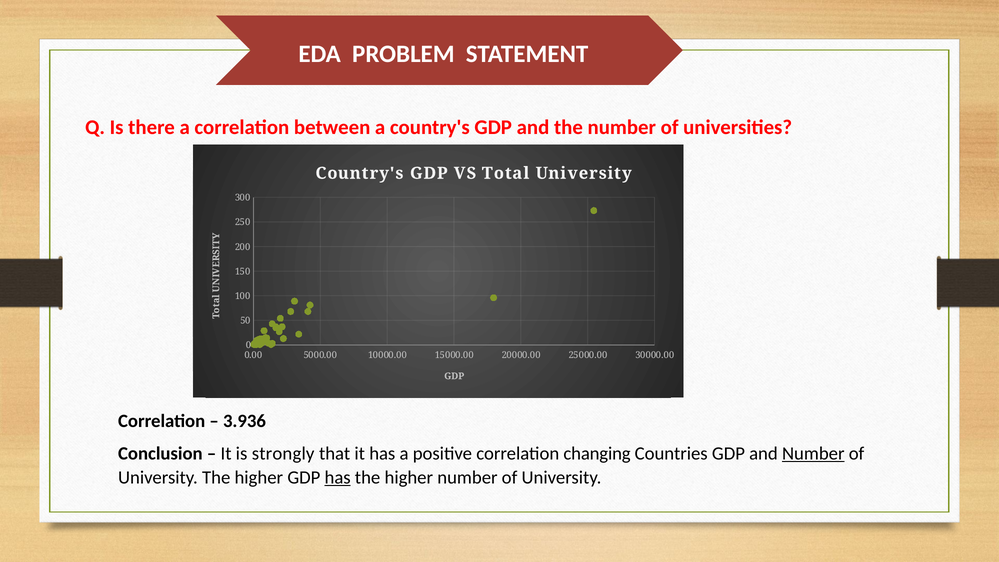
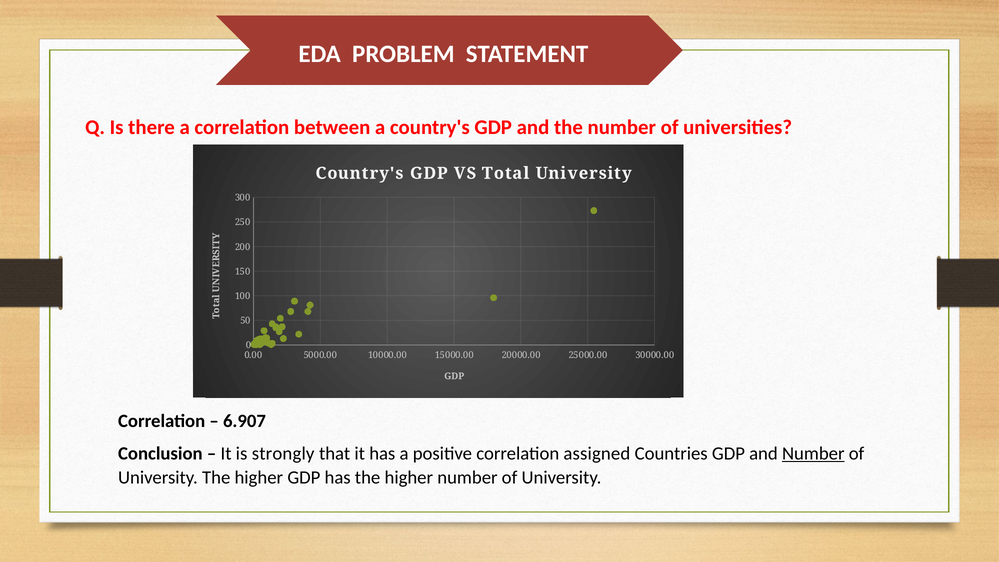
3.936: 3.936 -> 6.907 (244, 421)
changing: changing -> assigned (597, 453)
has underline: present -> none (338, 478)
